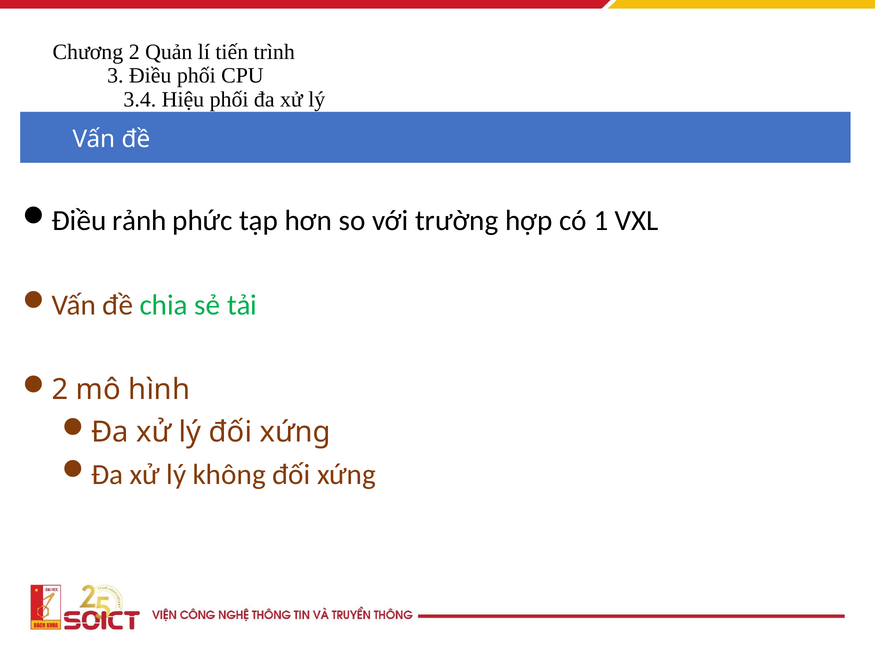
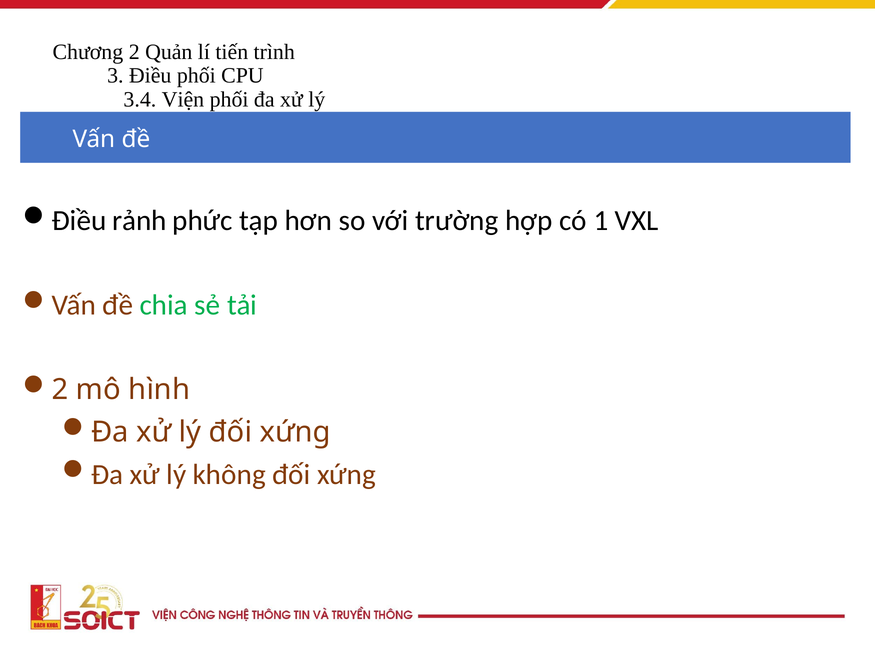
Hiệu: Hiệu -> Viện (183, 99)
